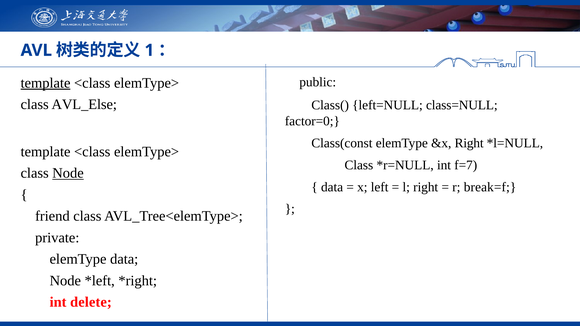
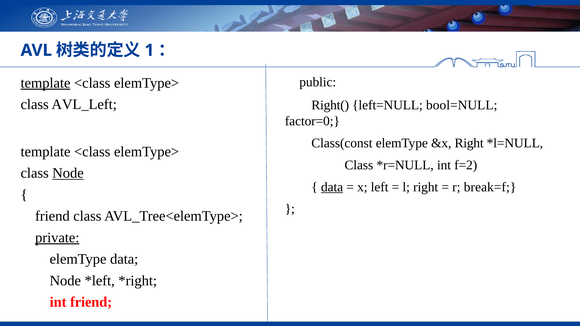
AVL_Else: AVL_Else -> AVL_Left (84, 105)
Class(: Class( -> Right( (330, 105)
class=NULL: class=NULL -> bool=NULL (462, 105)
f=7: f=7 -> f=2 (466, 165)
data underline: none -> present (332, 187)
private underline: none -> present (57, 238)
int delete: delete -> friend (91, 302)
